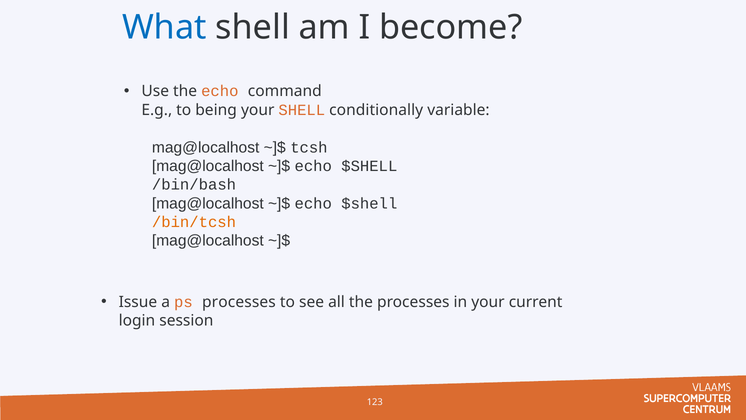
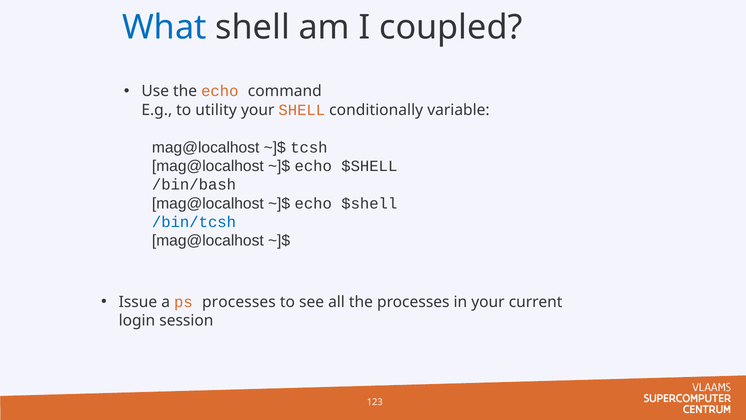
become: become -> coupled (451, 27)
being: being -> utility (216, 110)
/bin/tcsh colour: orange -> blue (194, 222)
